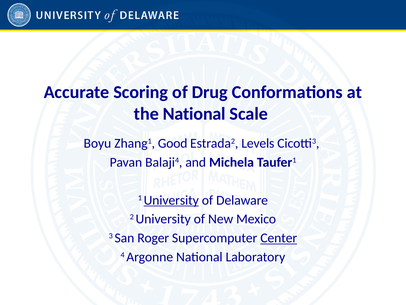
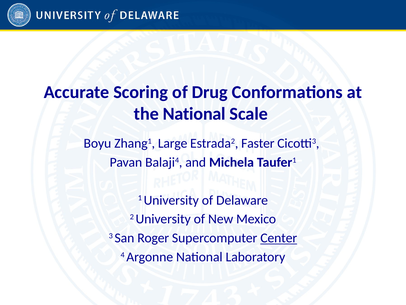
Good: Good -> Large (173, 143)
Levels: Levels -> Faster (258, 143)
University underline: present -> none (171, 200)
